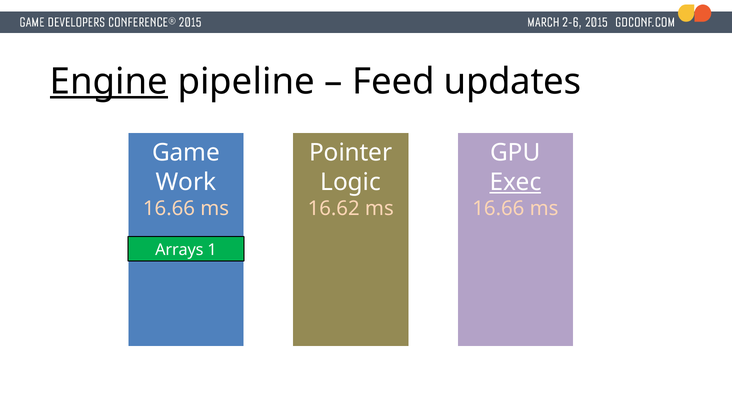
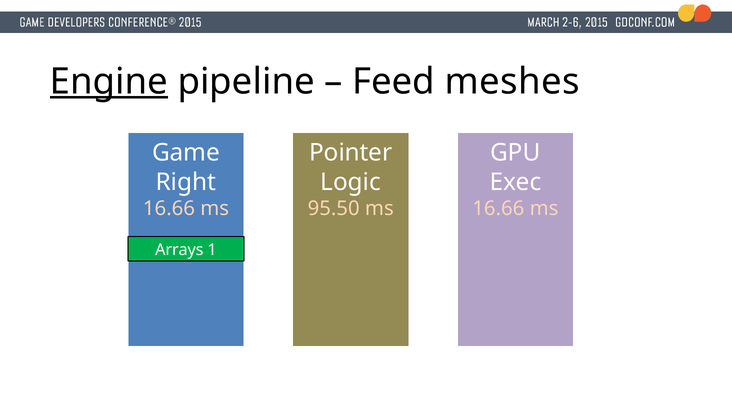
updates: updates -> meshes (512, 81)
Work: Work -> Right (186, 182)
Exec underline: present -> none (515, 182)
16.62: 16.62 -> 95.50 (334, 209)
